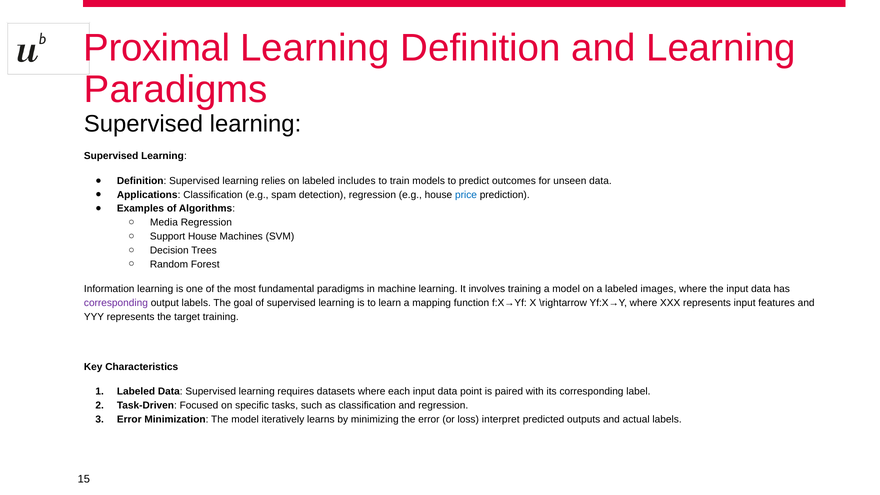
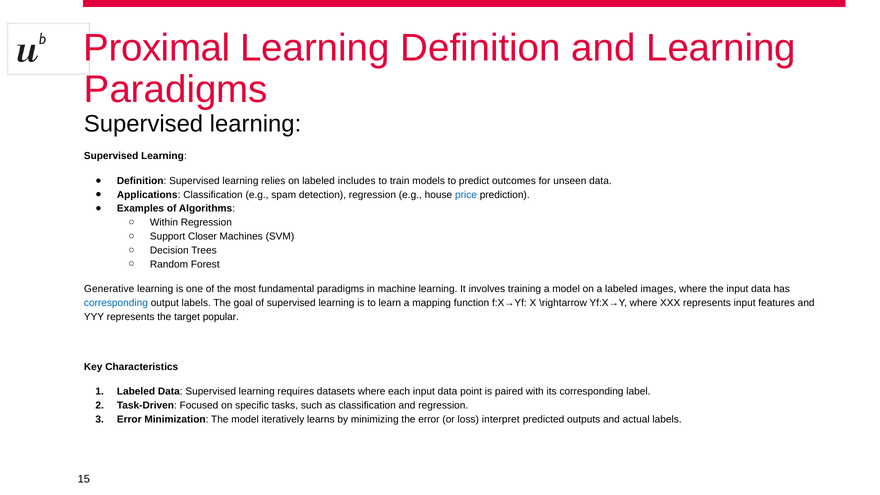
Media: Media -> Within (164, 223)
Support House: House -> Closer (202, 236)
Information: Information -> Generative (109, 289)
corresponding colour: purple -> blue (116, 303)
target training: training -> popular (221, 317)
